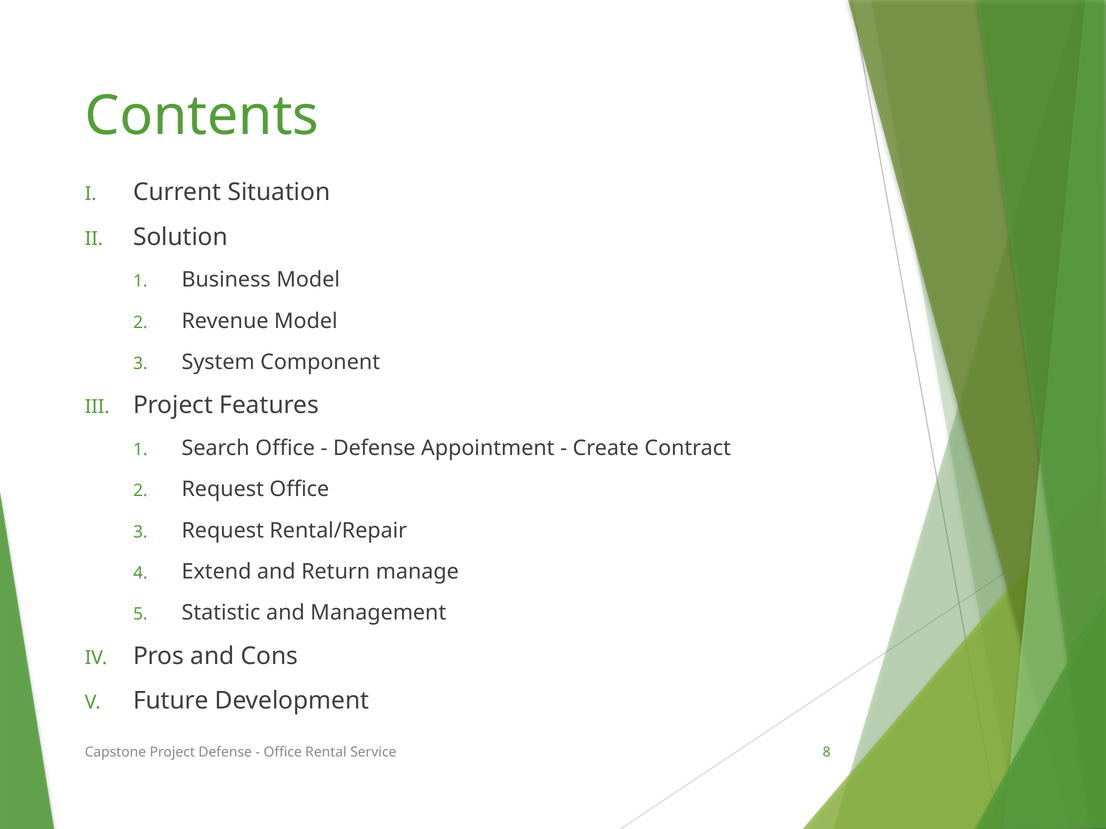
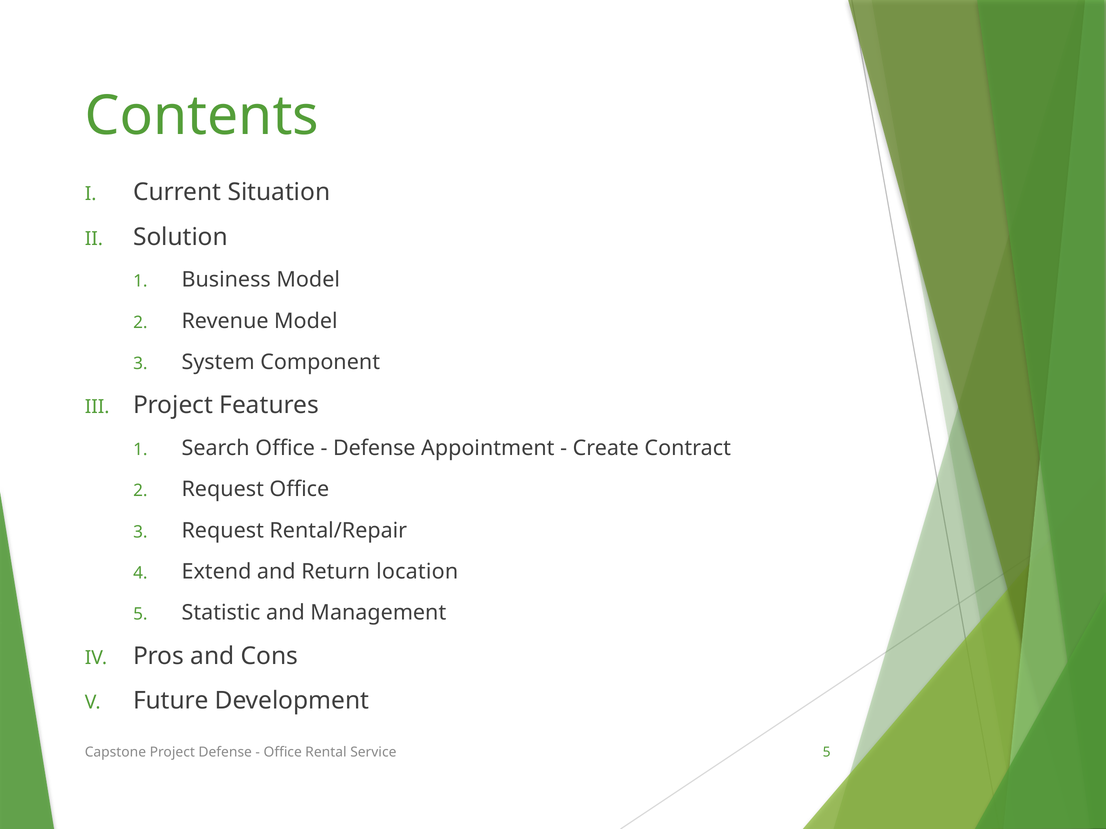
manage: manage -> location (417, 572)
Service 8: 8 -> 5 (827, 753)
